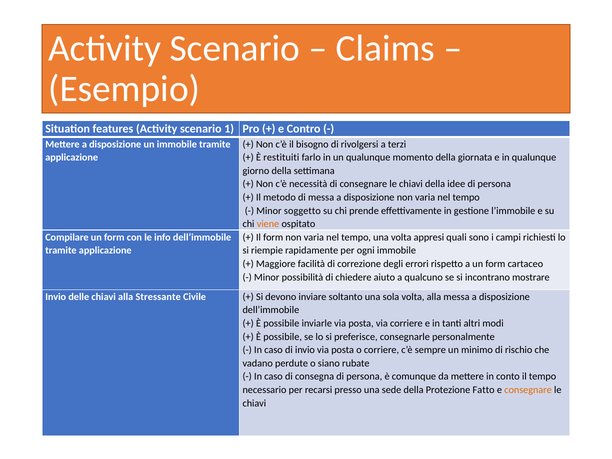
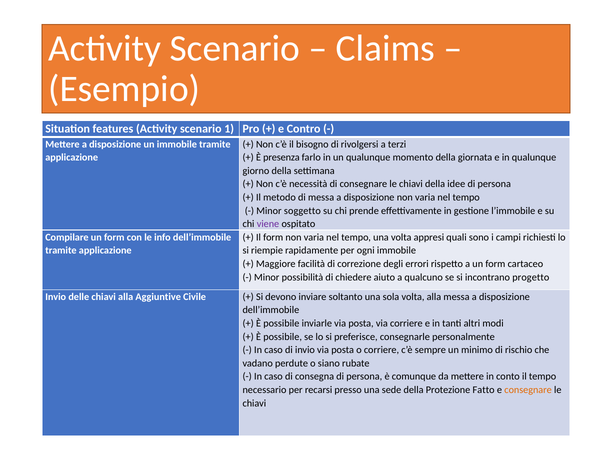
restituiti: restituiti -> presenza (281, 157)
viene colour: orange -> purple (268, 224)
mostrare: mostrare -> progetto (531, 277)
Stressante: Stressante -> Aggiuntive (158, 297)
